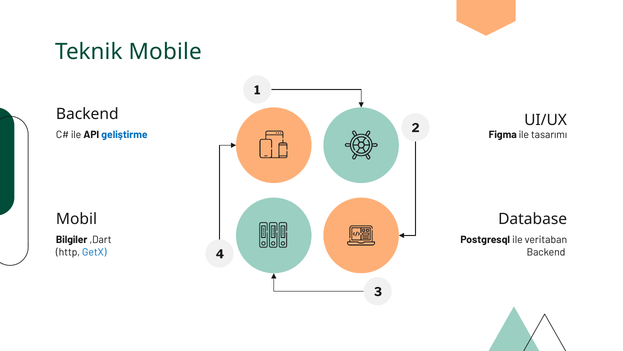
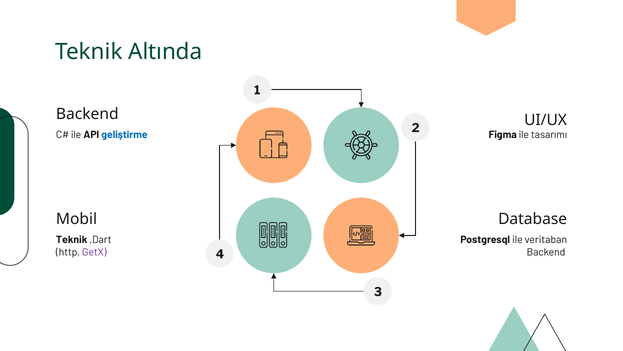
Mobile: Mobile -> Altında (165, 52)
Bilgiler: Bilgiler -> Teknik (72, 239)
GetX colour: blue -> purple (94, 252)
